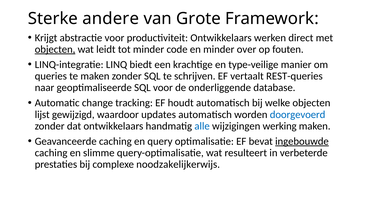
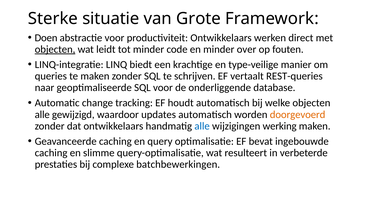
andere: andere -> situatie (111, 19)
Krijgt: Krijgt -> Doen (46, 38)
lijst: lijst -> alle (42, 114)
doorgevoerd colour: blue -> orange (298, 114)
ingebouwde underline: present -> none (302, 141)
noodzakelijkerwijs: noodzakelijkerwijs -> batchbewerkingen (178, 164)
